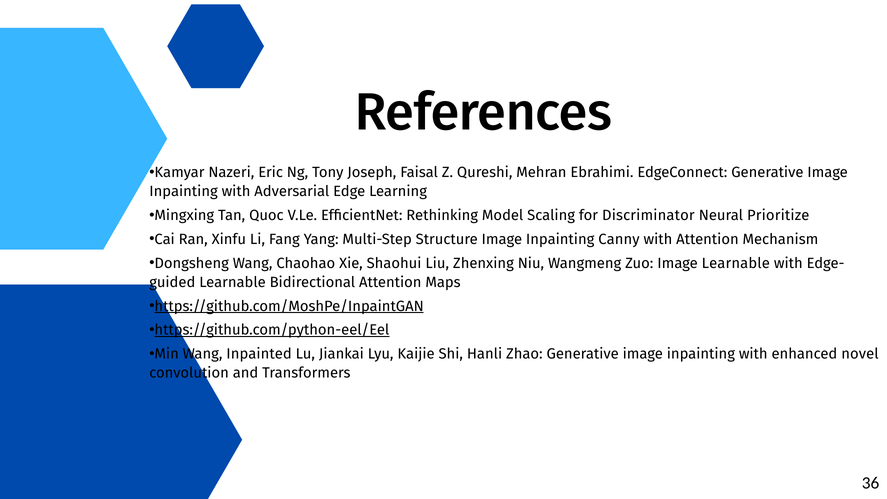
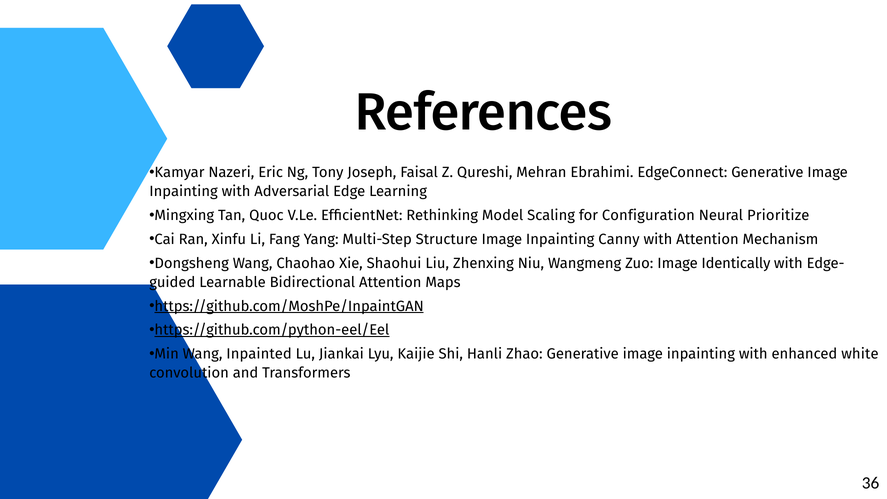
Discriminator: Discriminator -> Configuration (648, 215)
Image Learnable: Learnable -> Identically (736, 263)
novel: novel -> white (860, 354)
